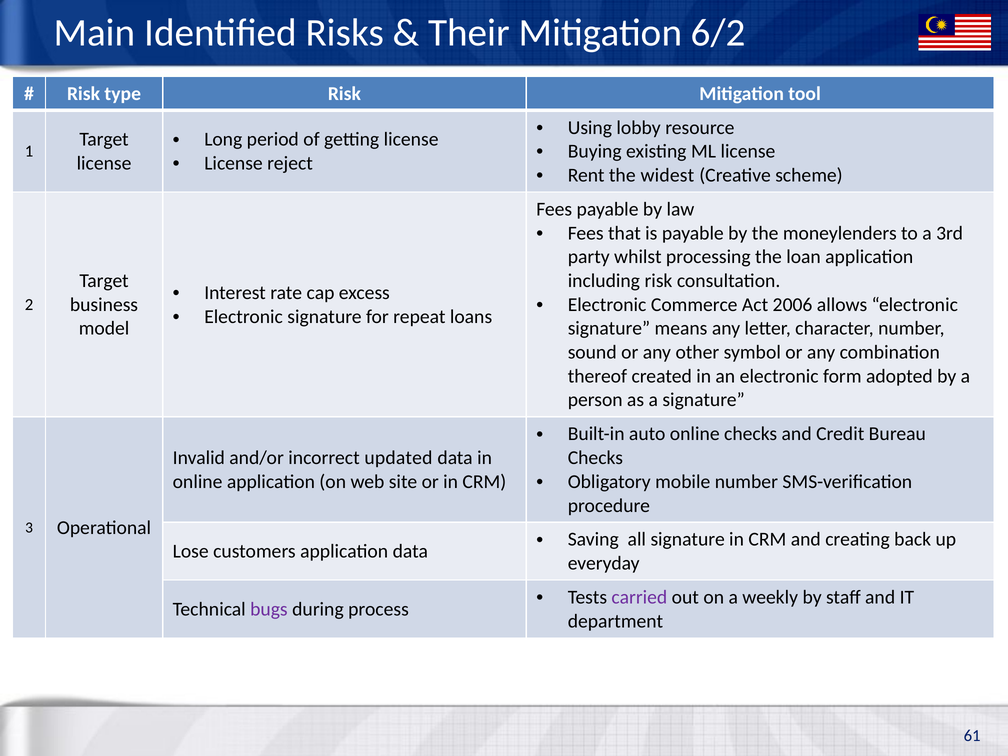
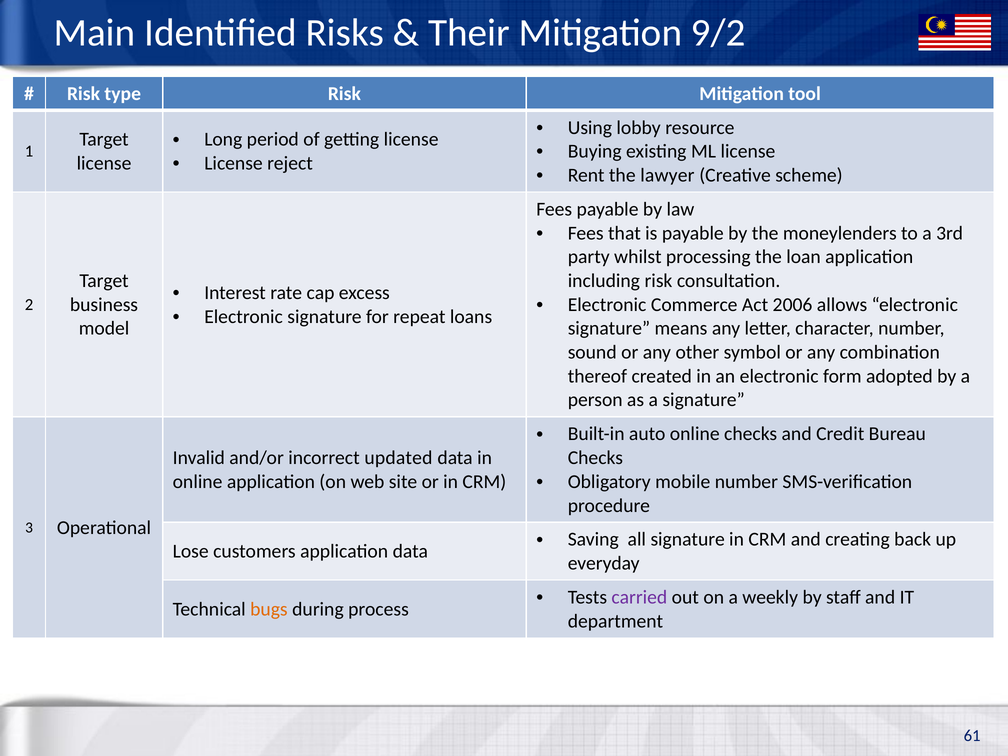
6/2: 6/2 -> 9/2 (718, 33)
widest: widest -> lawyer (667, 175)
bugs colour: purple -> orange (269, 609)
